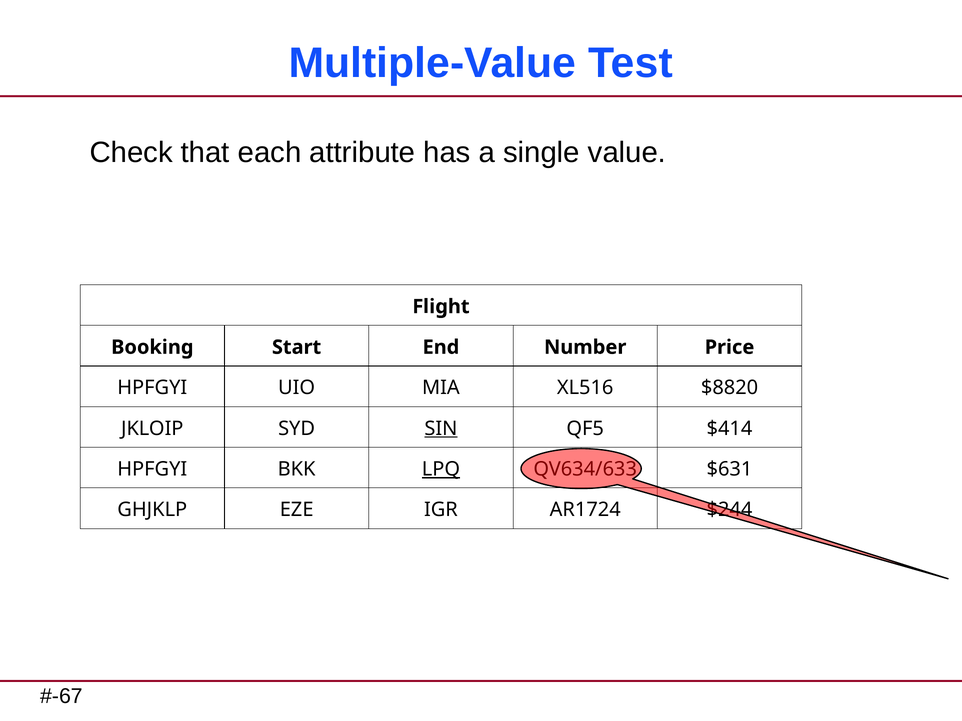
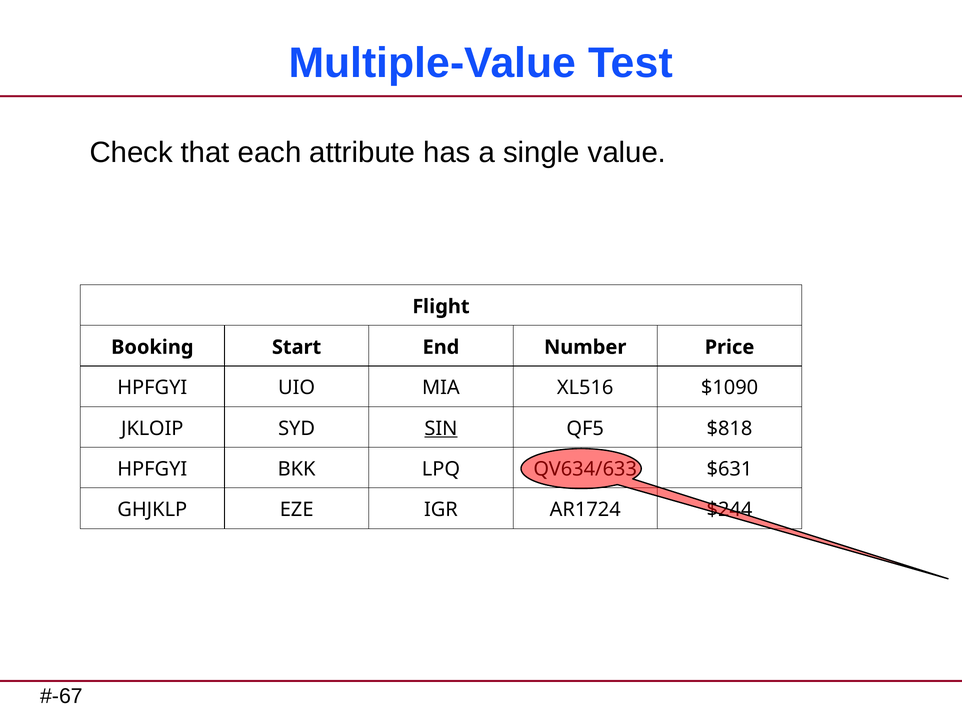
$8820: $8820 -> $1090 (730, 388)
$414: $414 -> $818 (729, 429)
LPQ underline: present -> none (441, 470)
